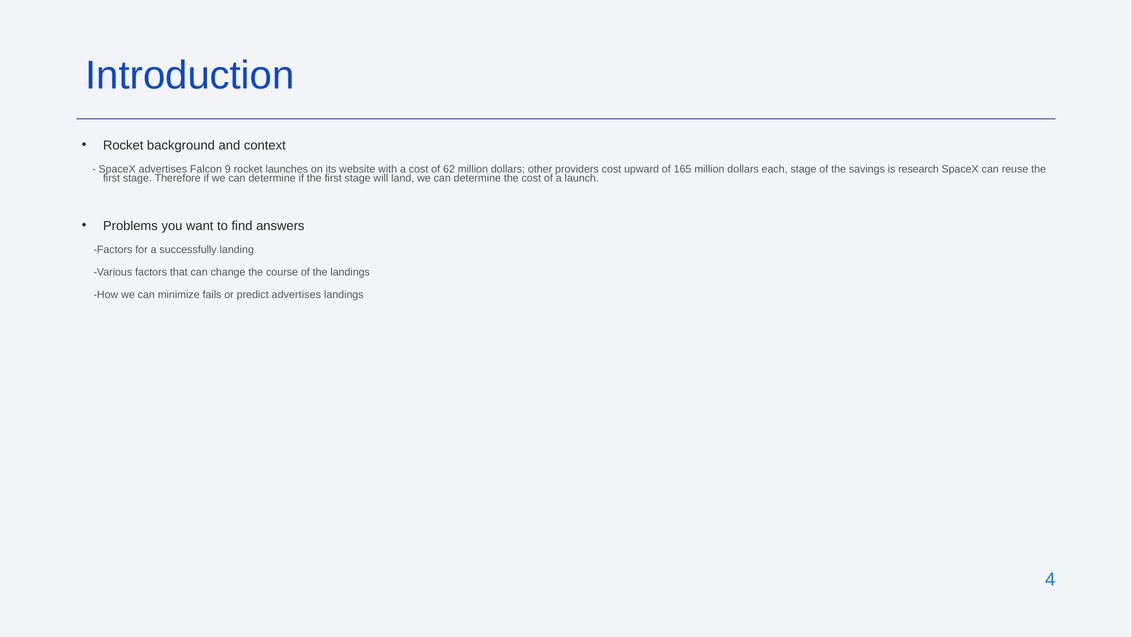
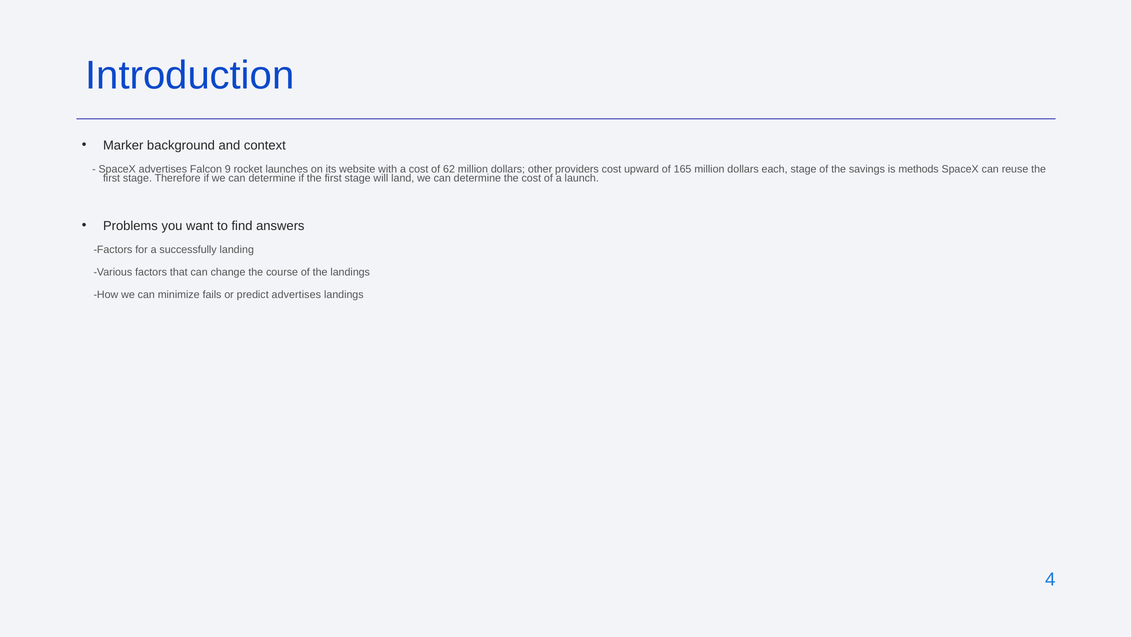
Rocket: Rocket -> Marker (123, 145)
research: research -> methods (919, 169)
